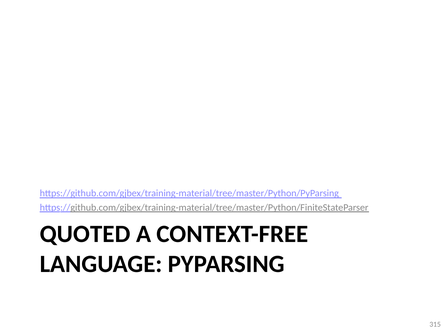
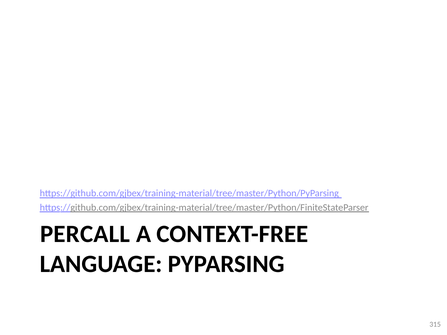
QUOTED: QUOTED -> PERCALL (85, 234)
